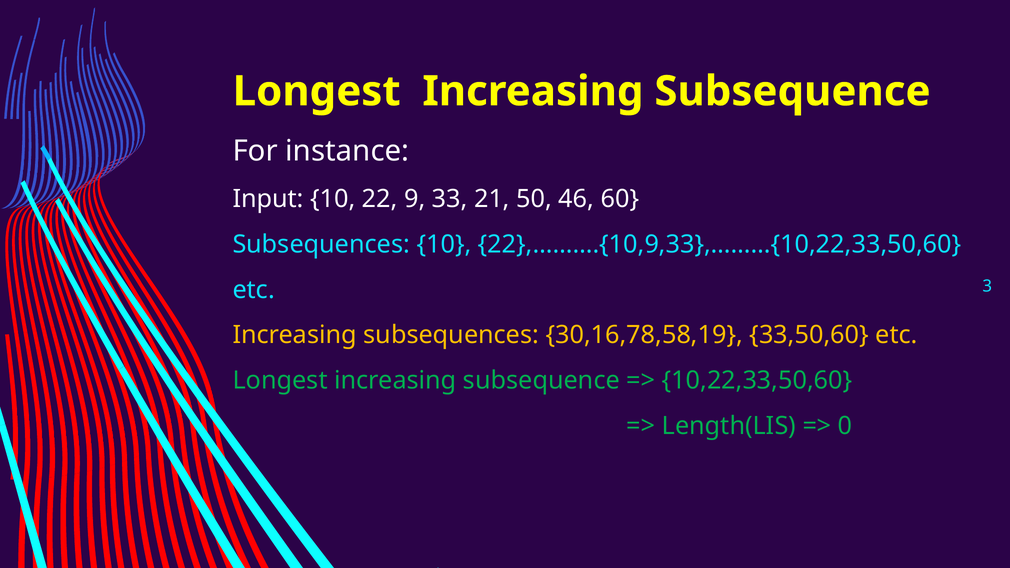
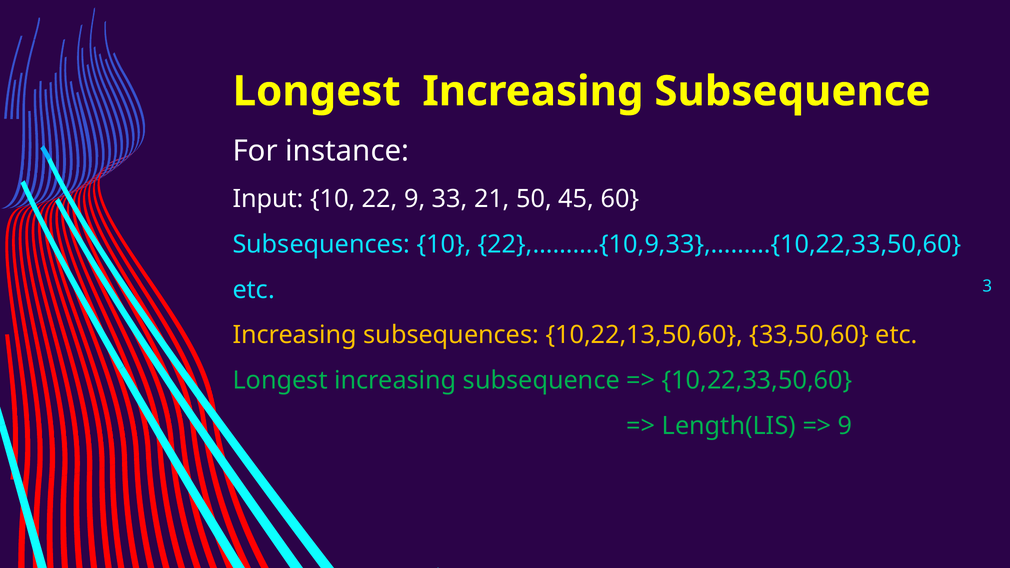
46: 46 -> 45 (576, 199)
30,16,78,58,19: 30,16,78,58,19 -> 10,22,13,50,60 (644, 335)
0: 0 -> 9 (845, 426)
